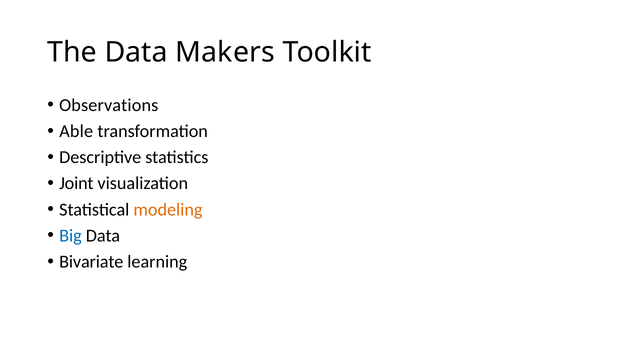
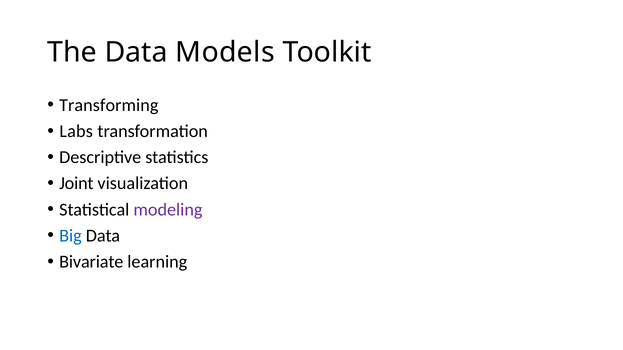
Makers: Makers -> Models (225, 52)
Observations: Observations -> Transforming (109, 105)
Able: Able -> Labs (76, 131)
modeling colour: orange -> purple (168, 210)
